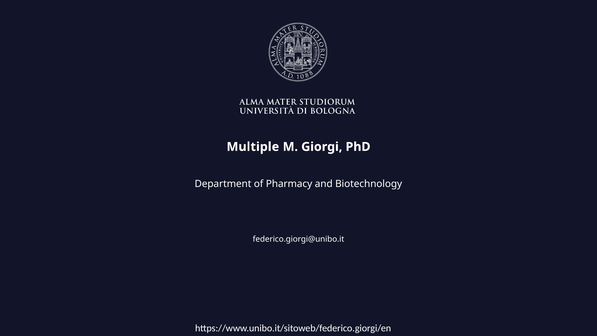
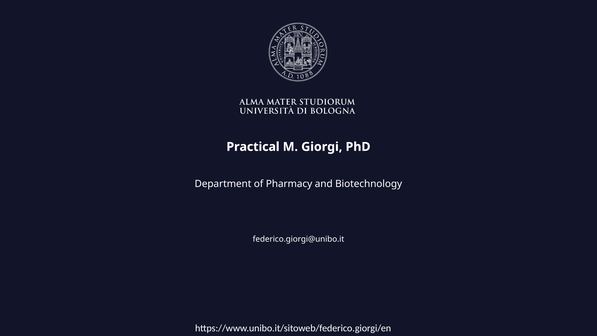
Multiple: Multiple -> Practical (253, 147)
